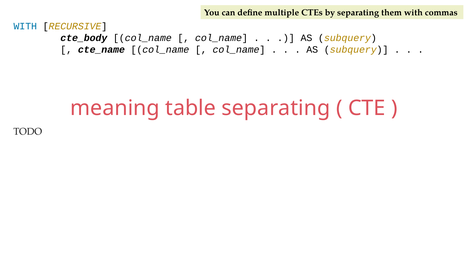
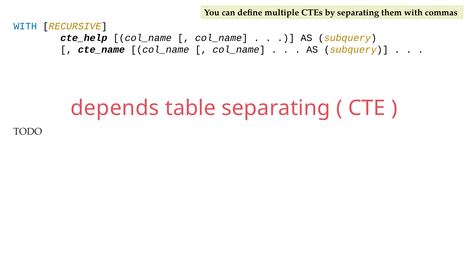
cte_body: cte_body -> cte_help (84, 38)
meaning: meaning -> depends (115, 108)
